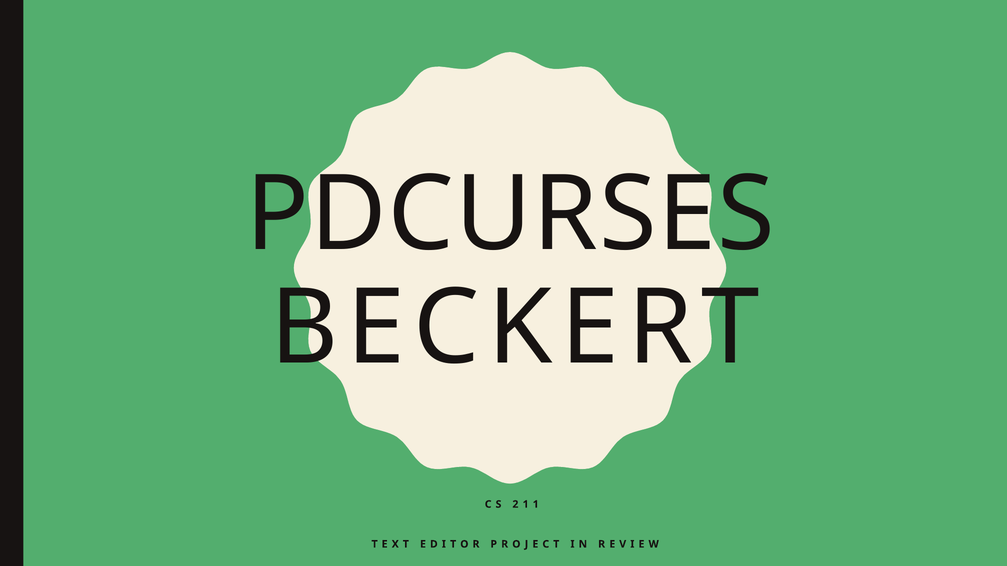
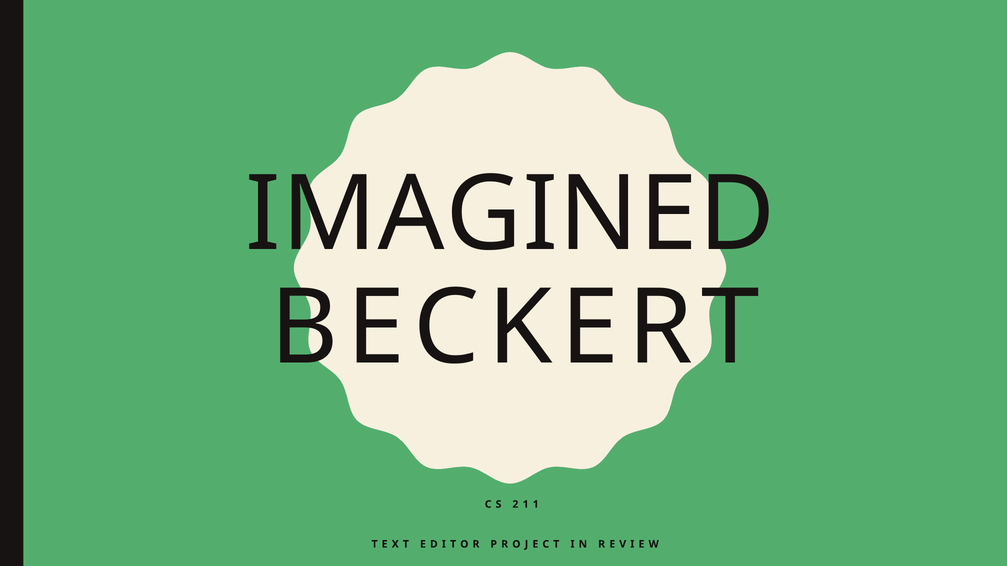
PDCURSES: PDCURSES -> IMAGINED (510, 215)
